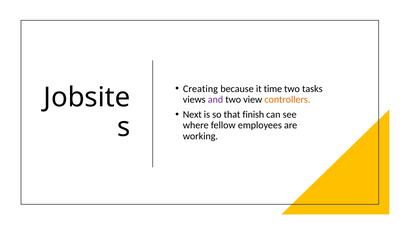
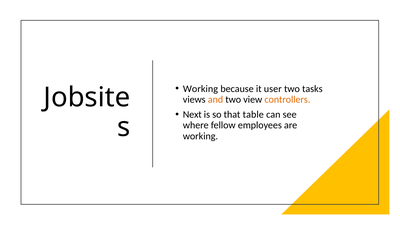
Creating: Creating -> Working (200, 89)
time: time -> user (273, 89)
and colour: purple -> orange (215, 100)
finish: finish -> table (253, 115)
